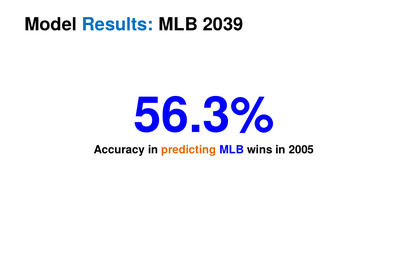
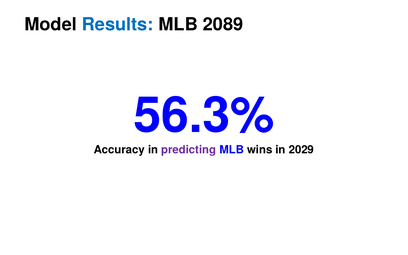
2039: 2039 -> 2089 (223, 24)
predicting colour: orange -> purple (189, 150)
2005: 2005 -> 2029 (301, 150)
